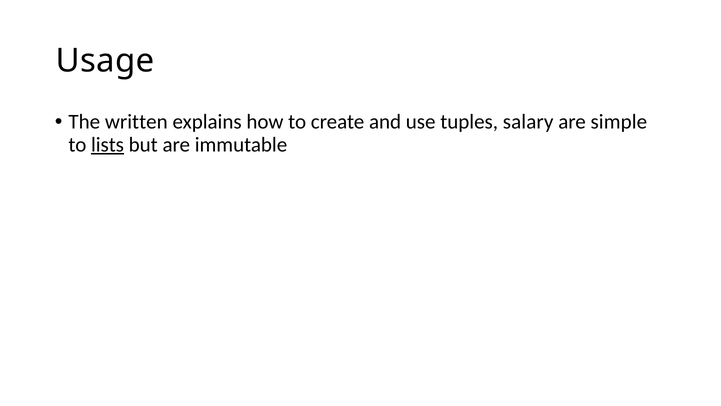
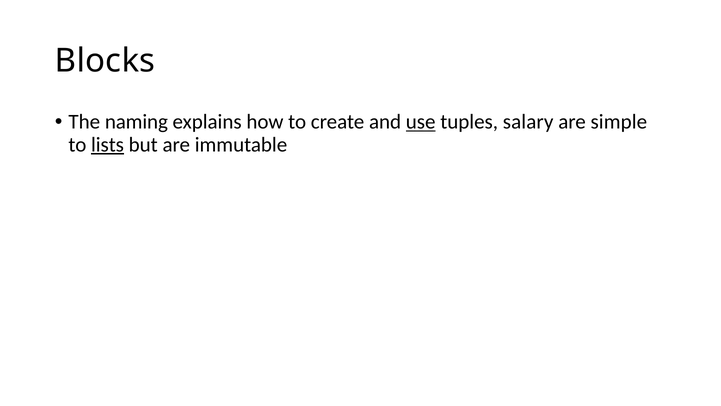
Usage: Usage -> Blocks (105, 61)
written: written -> naming (136, 122)
use underline: none -> present (421, 122)
